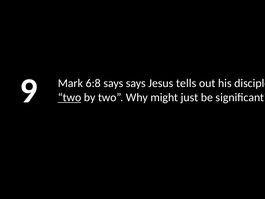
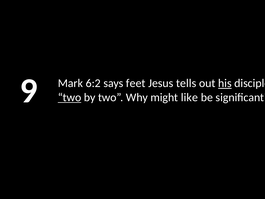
6:8: 6:8 -> 6:2 (93, 83)
says says: says -> feet (136, 83)
his underline: none -> present (225, 83)
just: just -> like (189, 97)
